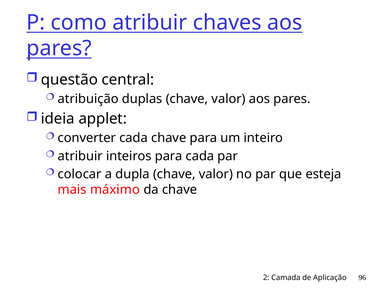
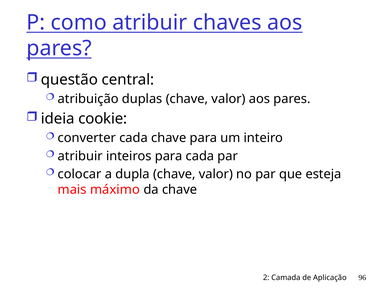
applet: applet -> cookie (103, 119)
